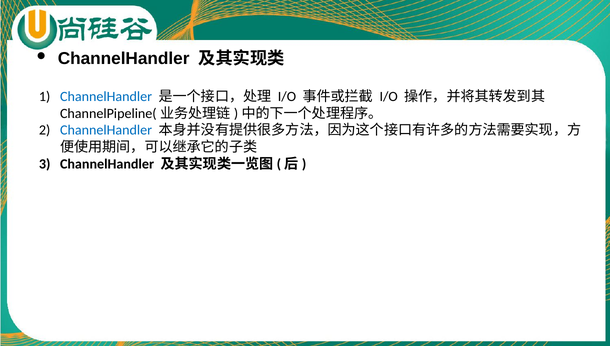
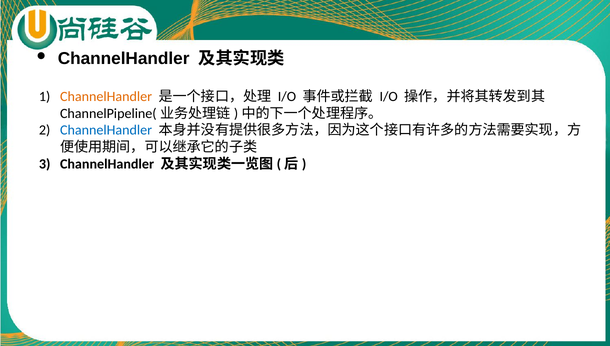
ChannelHandler colour: blue -> orange (106, 97)
